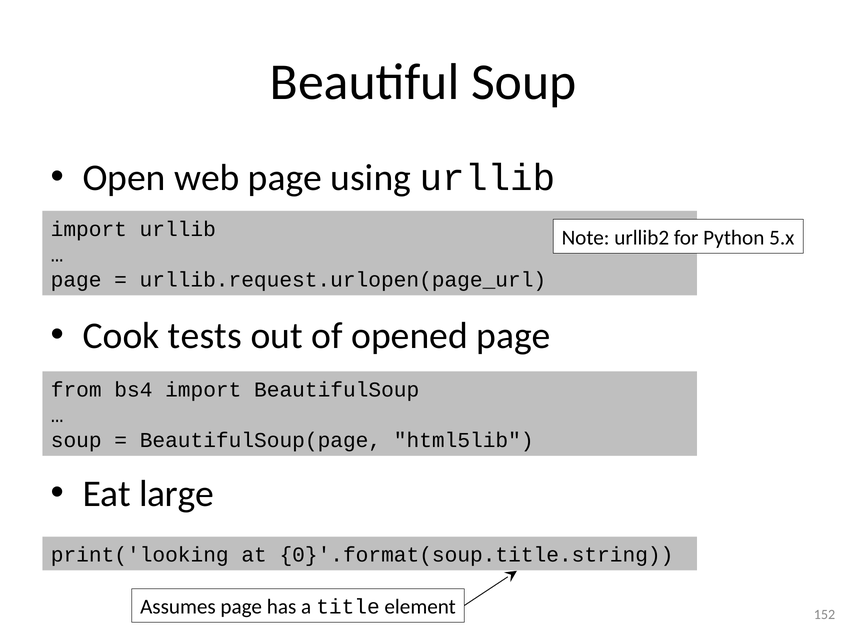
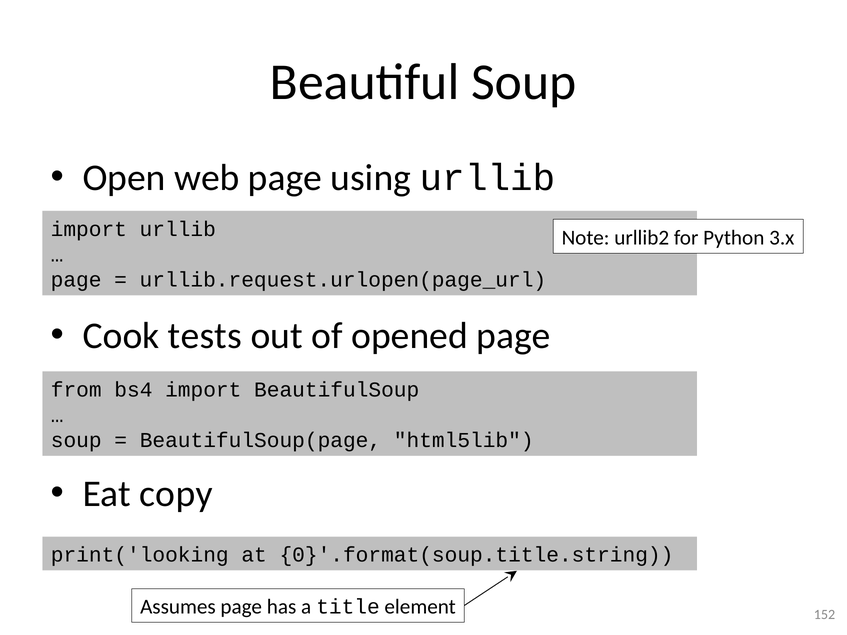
5.x: 5.x -> 3.x (782, 238)
large: large -> copy (176, 494)
